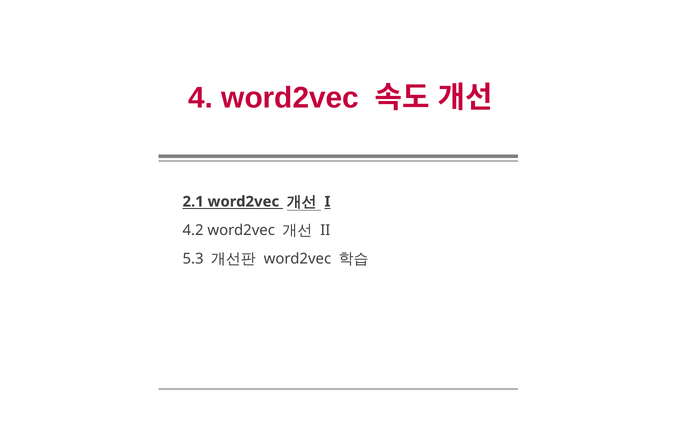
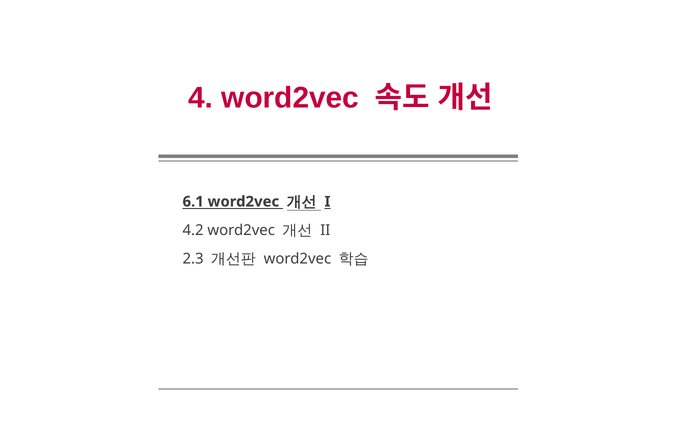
2.1: 2.1 -> 6.1 (193, 202)
5.3: 5.3 -> 2.3 (193, 259)
